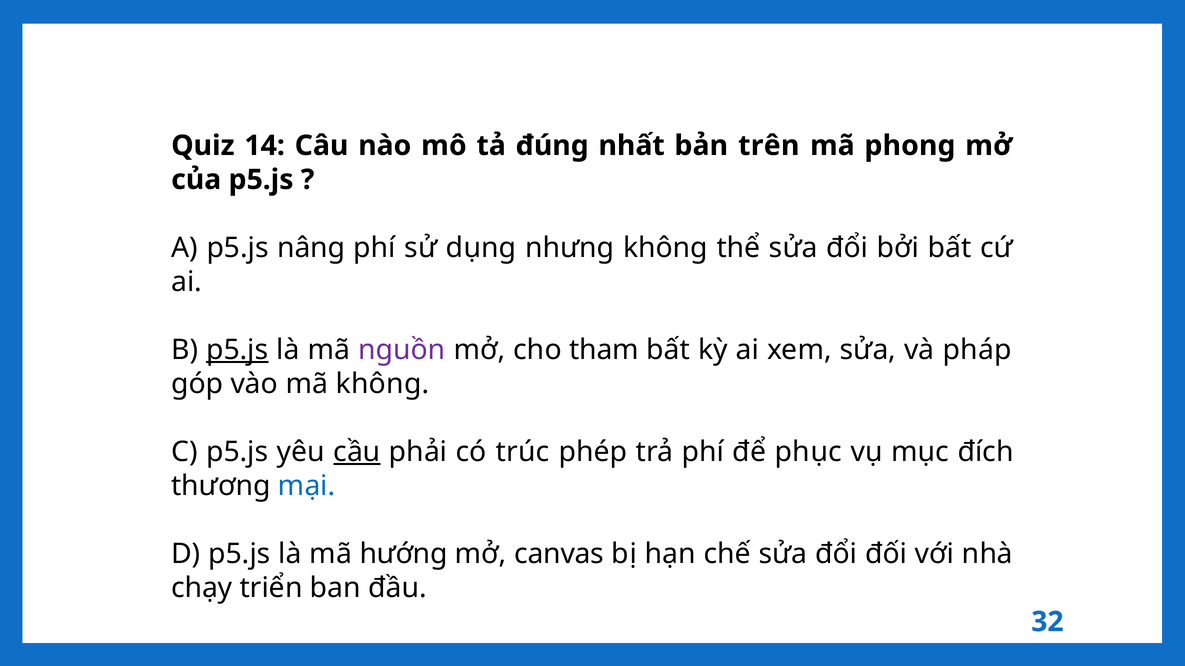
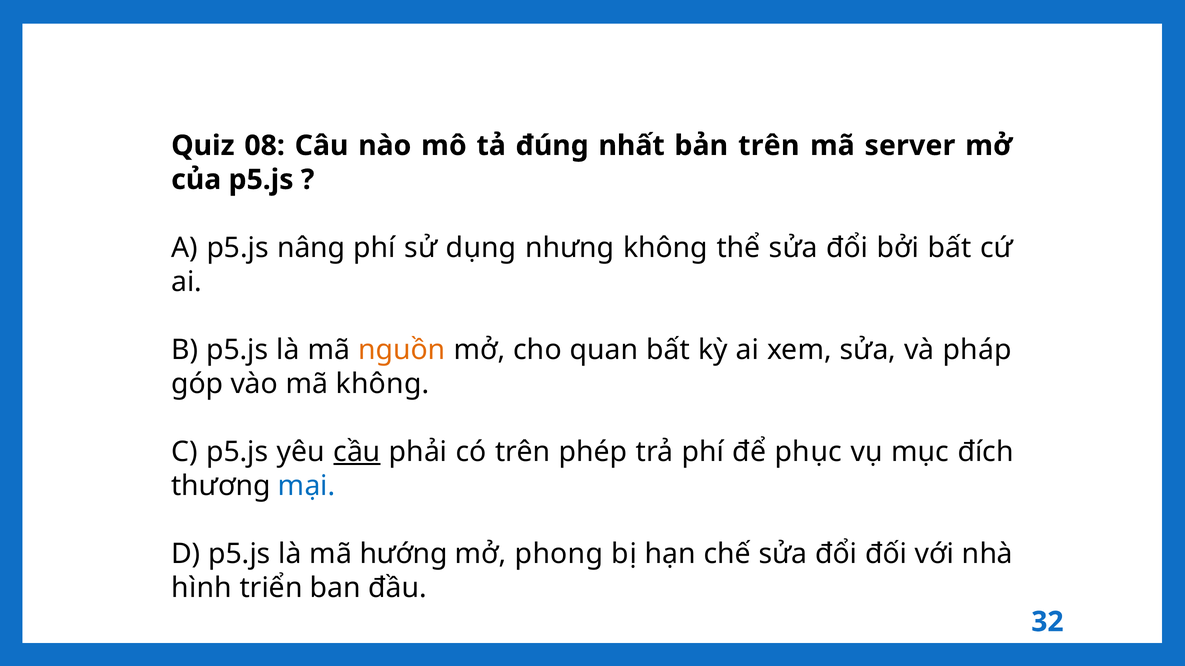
14: 14 -> 08 (265, 146)
phong: phong -> server (910, 146)
p5.js underline: present -> none (237, 350)
nguồn colour: purple -> orange (402, 350)
tham: tham -> quan (604, 350)
có trúc: trúc -> trên (523, 452)
canvas: canvas -> phong (559, 554)
chạy: chạy -> hình (202, 588)
